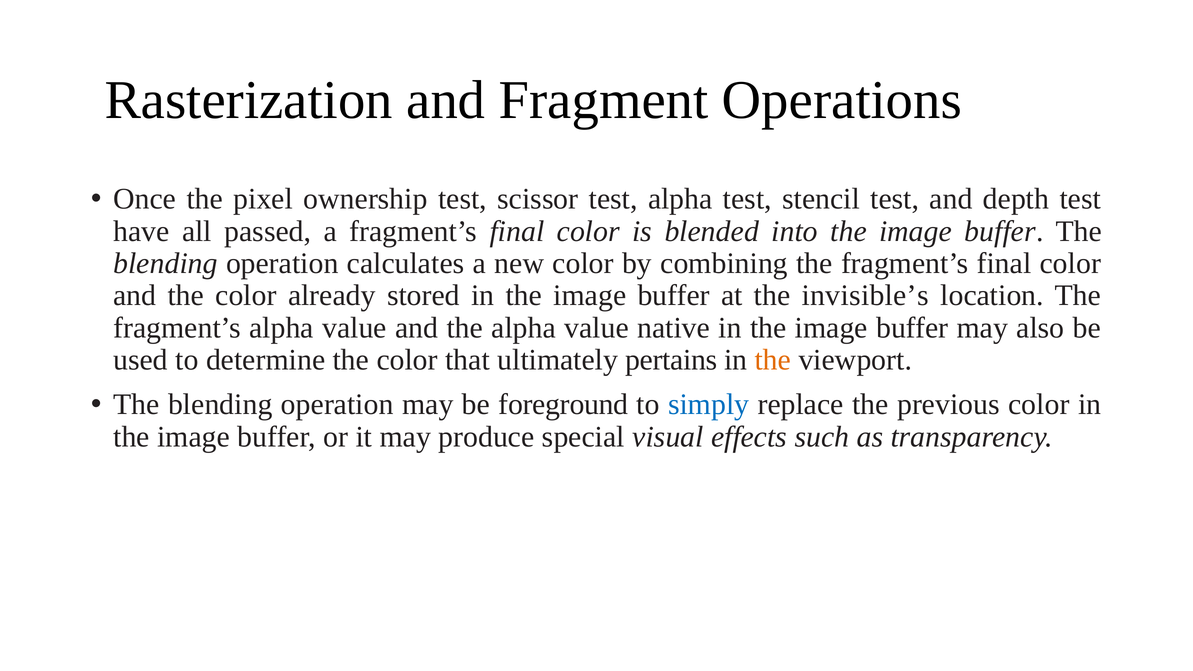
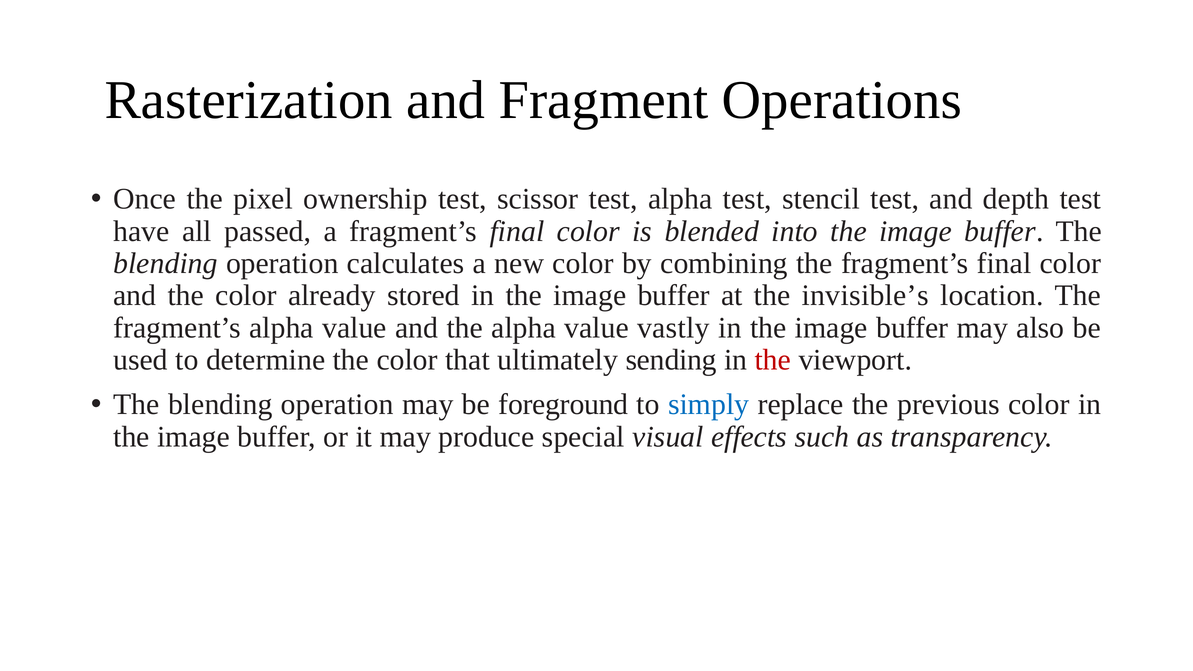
native: native -> vastly (674, 328)
pertains: pertains -> sending (671, 360)
the colour: orange -> red (773, 360)
